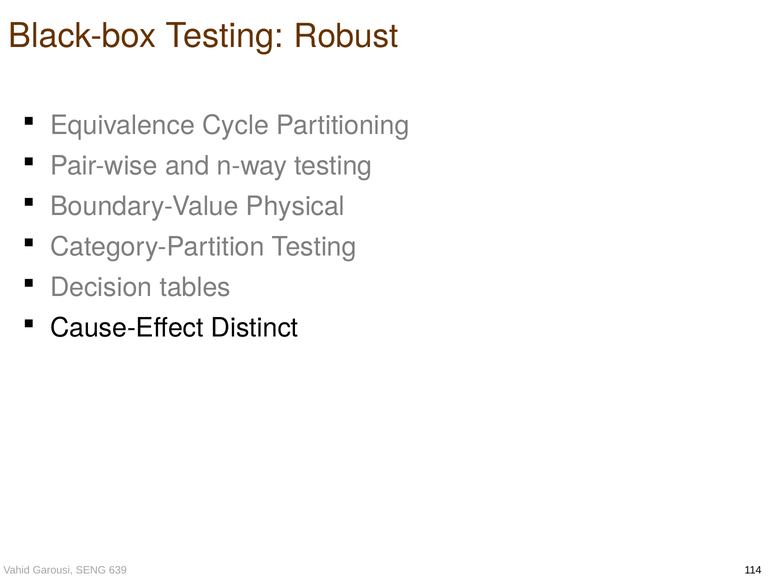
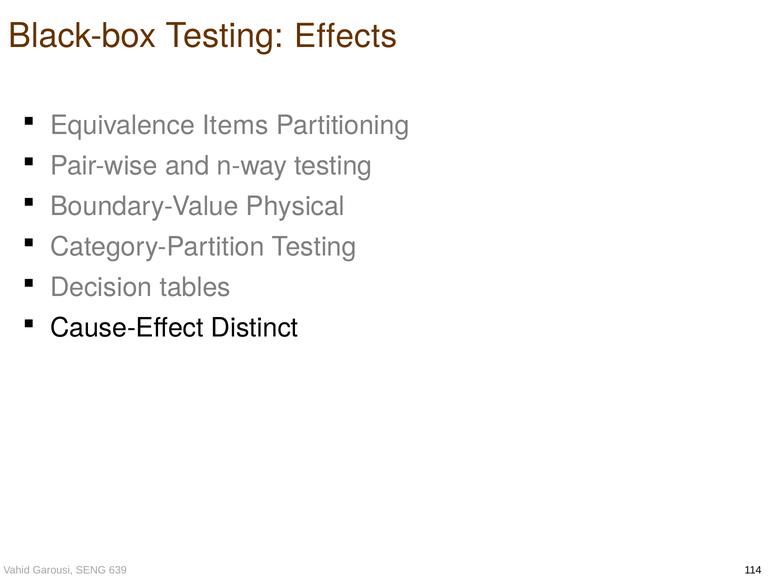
Robust: Robust -> Effects (346, 37)
Cycle: Cycle -> Items (235, 125)
